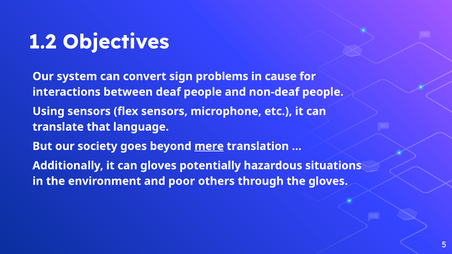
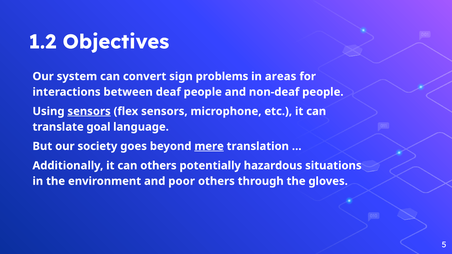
cause: cause -> areas (281, 76)
sensors underline: none -> present (89, 111)
that: that -> goal (98, 127)
can gloves: gloves -> others (158, 166)
